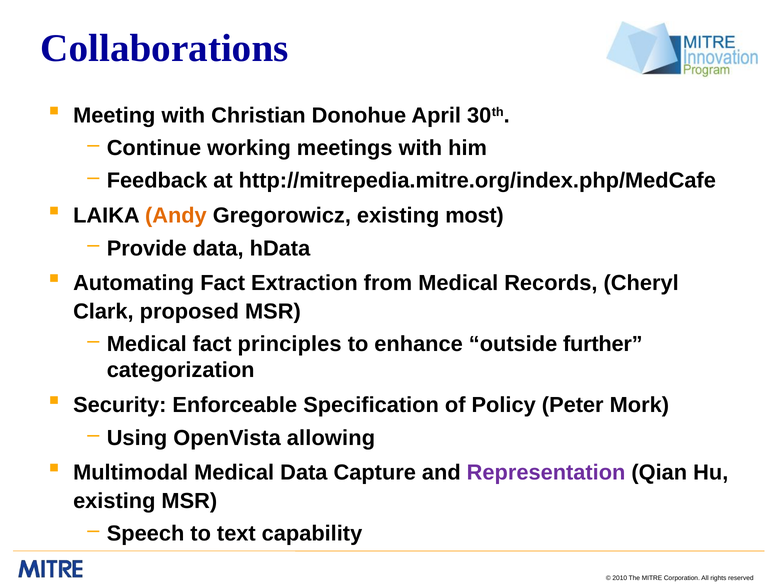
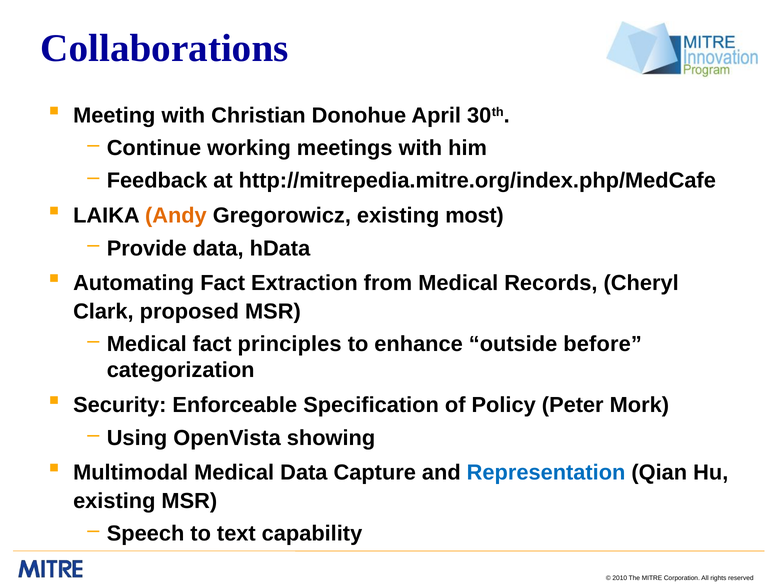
further: further -> before (603, 344)
allowing: allowing -> showing (331, 438)
Representation colour: purple -> blue (546, 473)
